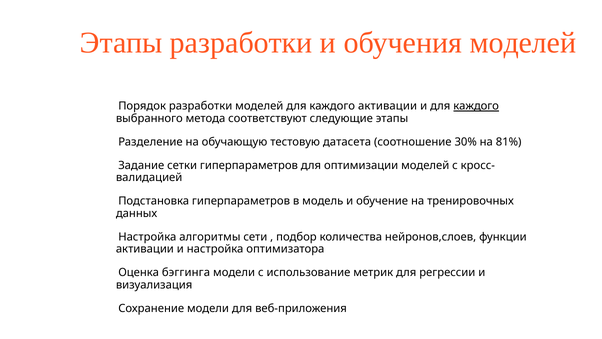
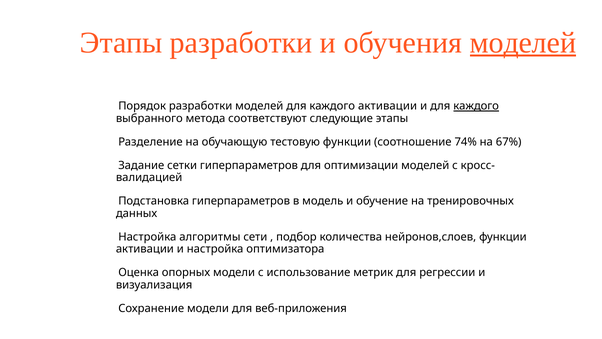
моделей underline: none -> present (523, 43)
тестовую датасета: датасета -> функции (347, 142)
30%: 30% -> 74% (466, 142)
81%: 81% -> 67% (509, 142)
бэггинга: бэггинга -> опорных (186, 272)
